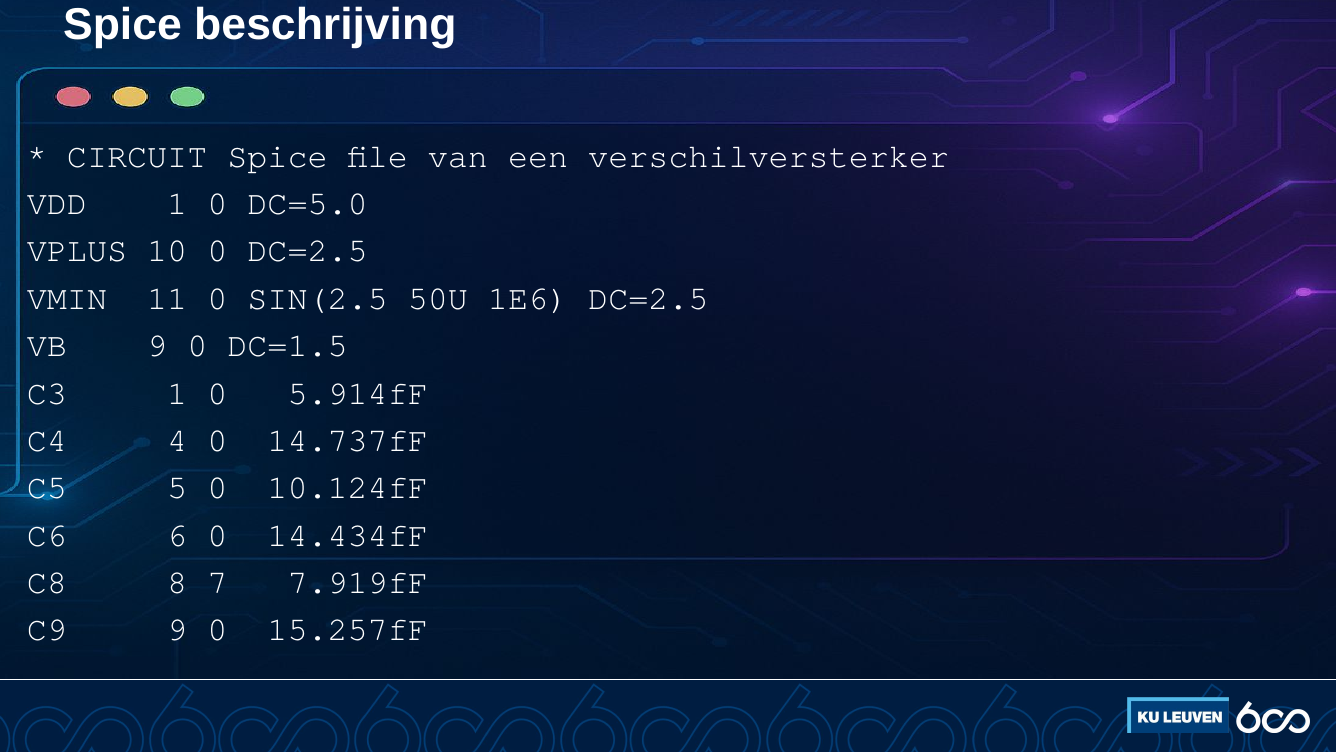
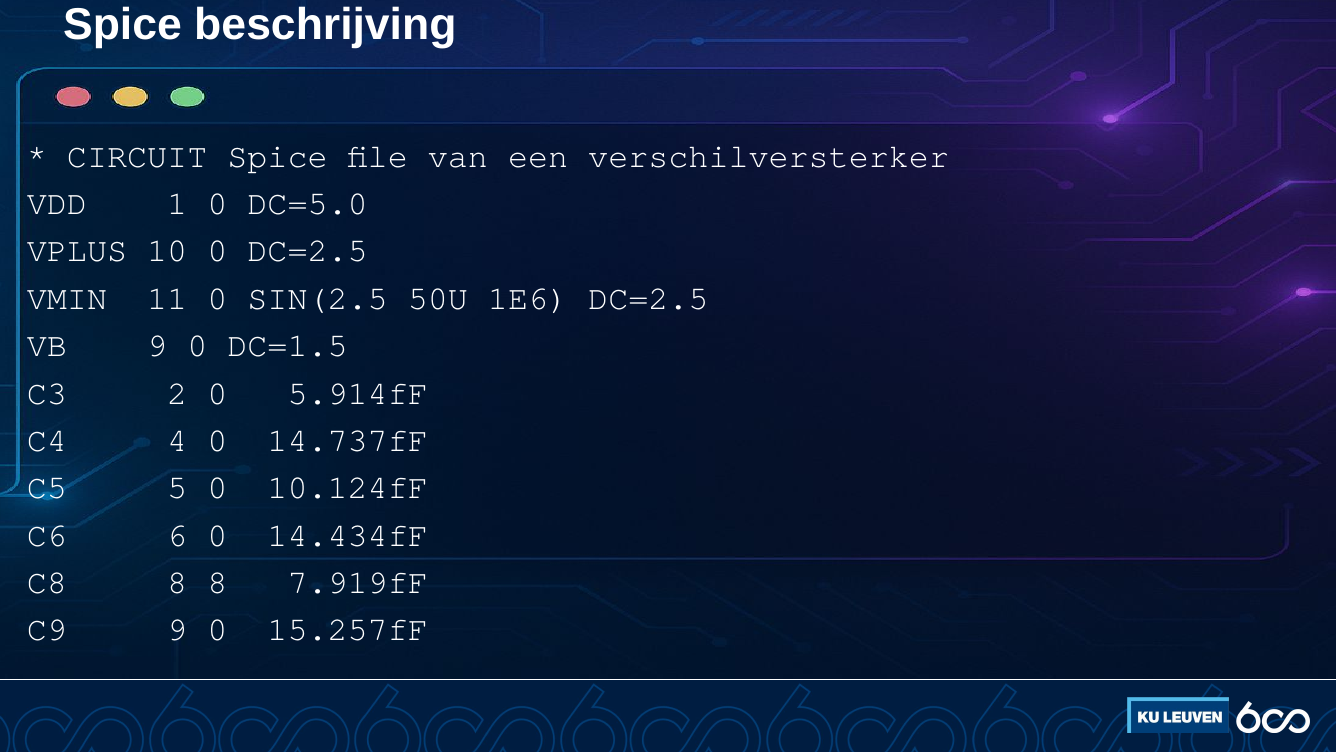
C3 1: 1 -> 2 (177, 393)
8 7: 7 -> 8 (217, 582)
